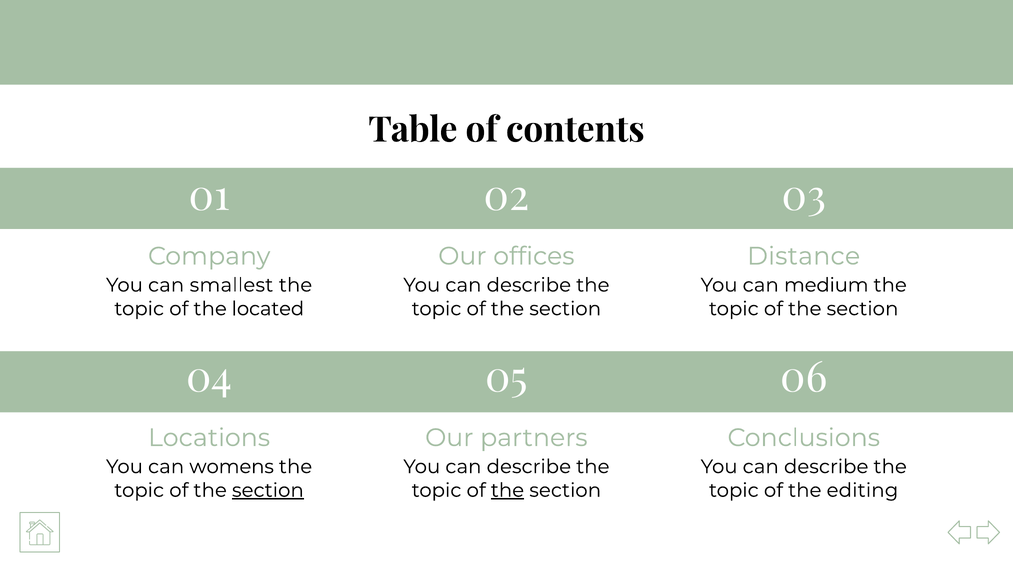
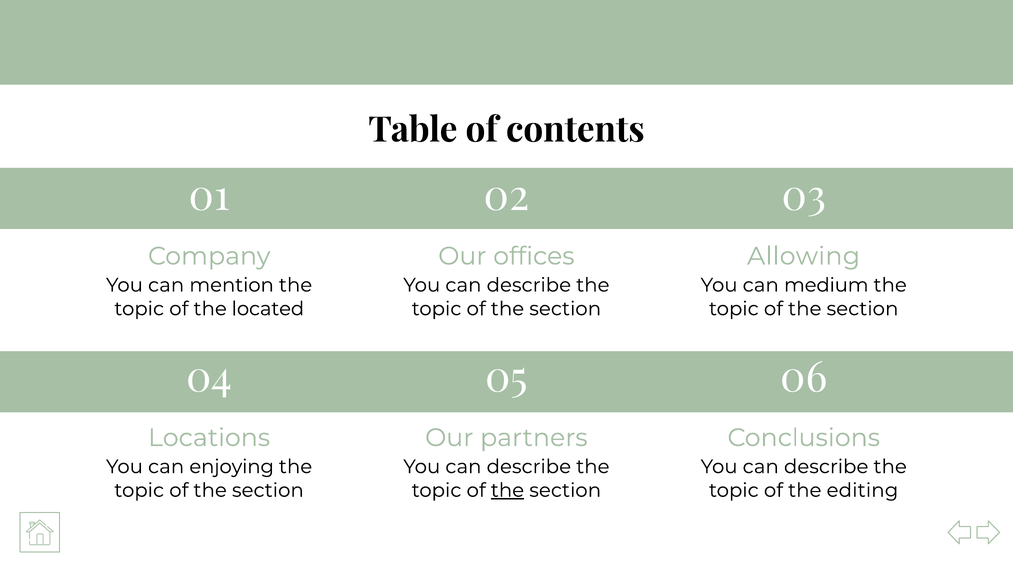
Distance: Distance -> Allowing (804, 256)
smallest: smallest -> mention (232, 285)
womens: womens -> enjoying (232, 467)
section underline: present -> none (268, 490)
